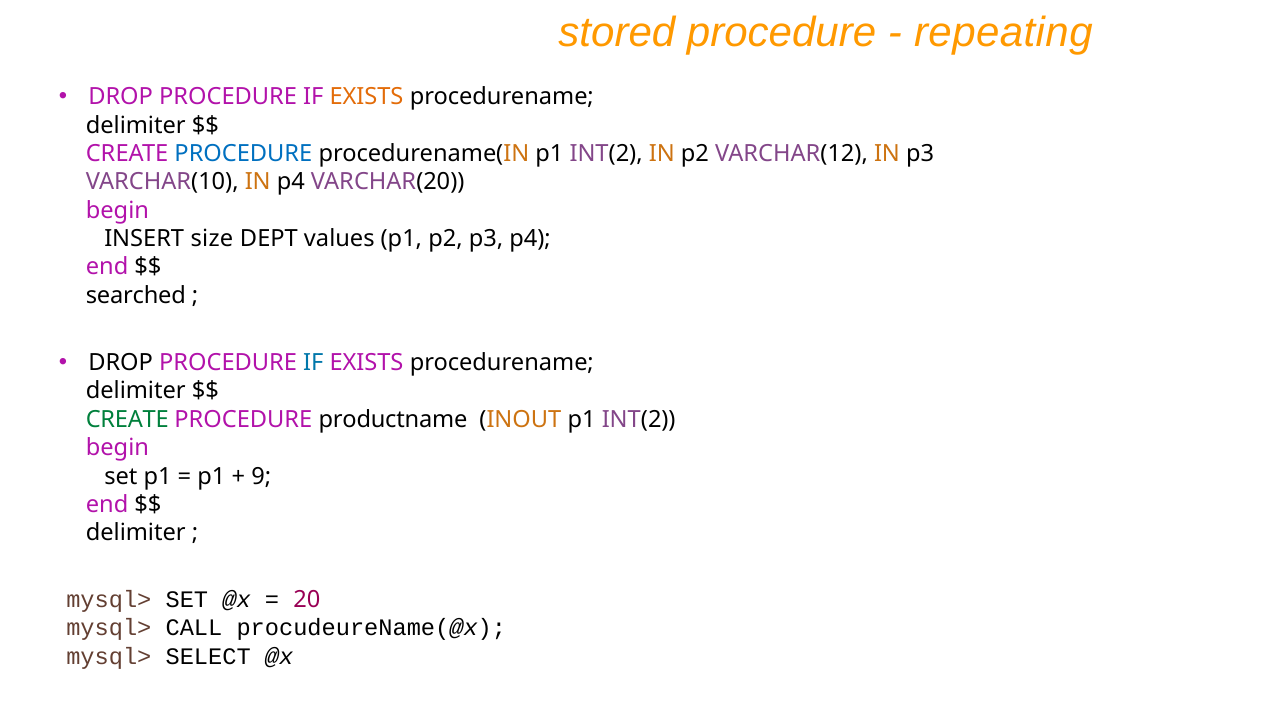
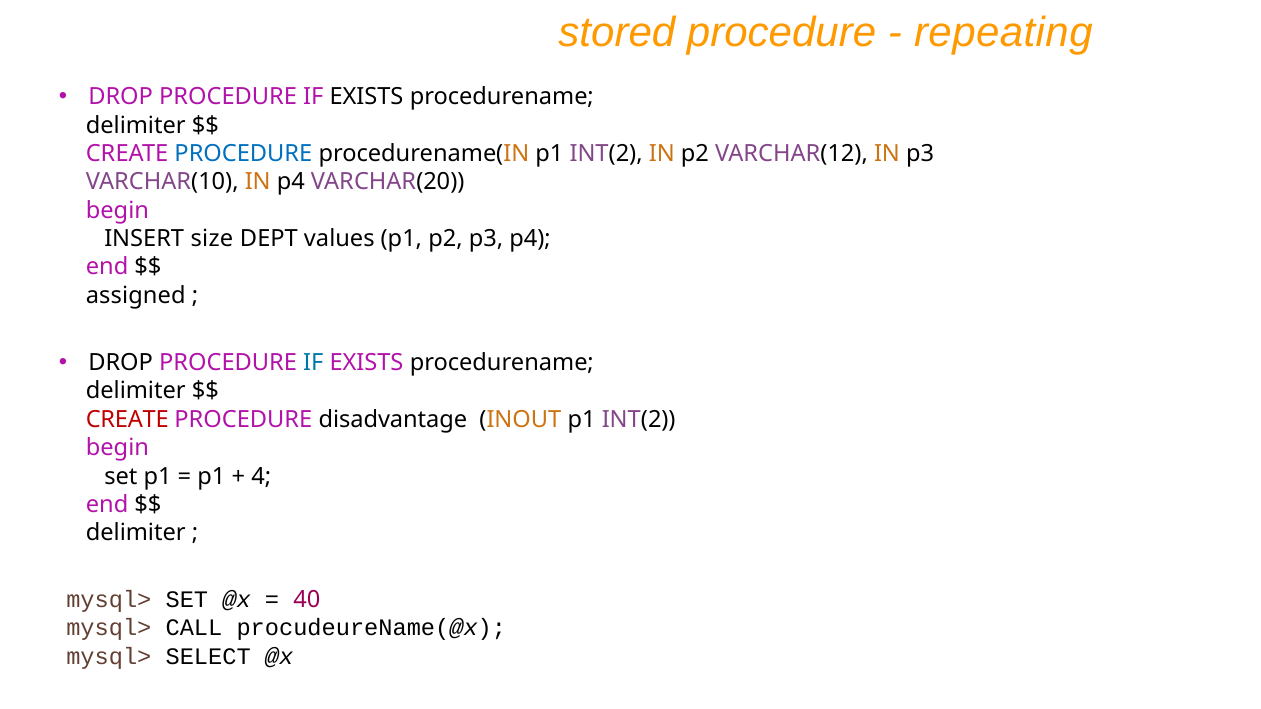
EXISTS colour: orange -> black (366, 97)
searched: searched -> assigned (136, 296)
CREATE colour: green -> red (127, 420)
productname: productname -> disadvantage (393, 420)
9: 9 -> 4 (261, 476)
20: 20 -> 40 (307, 600)
